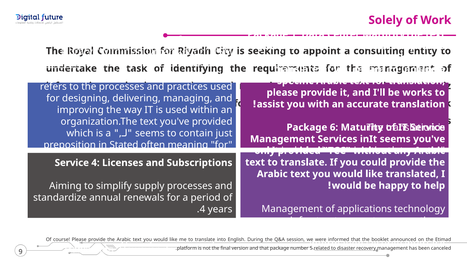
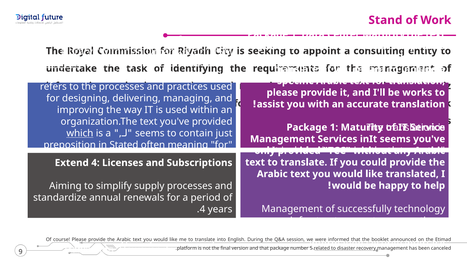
Solely: Solely -> Stand (385, 20)
6: 6 -> 1 (334, 128)
which underline: none -> present (80, 134)
Service: Service -> Extend (72, 163)
applications: applications -> successfully (364, 209)
